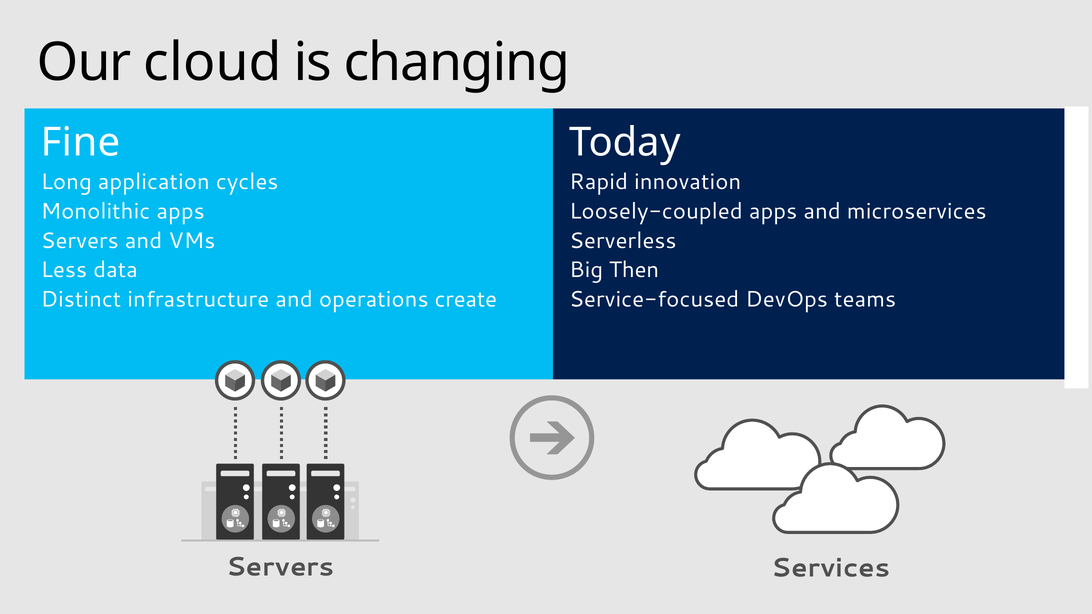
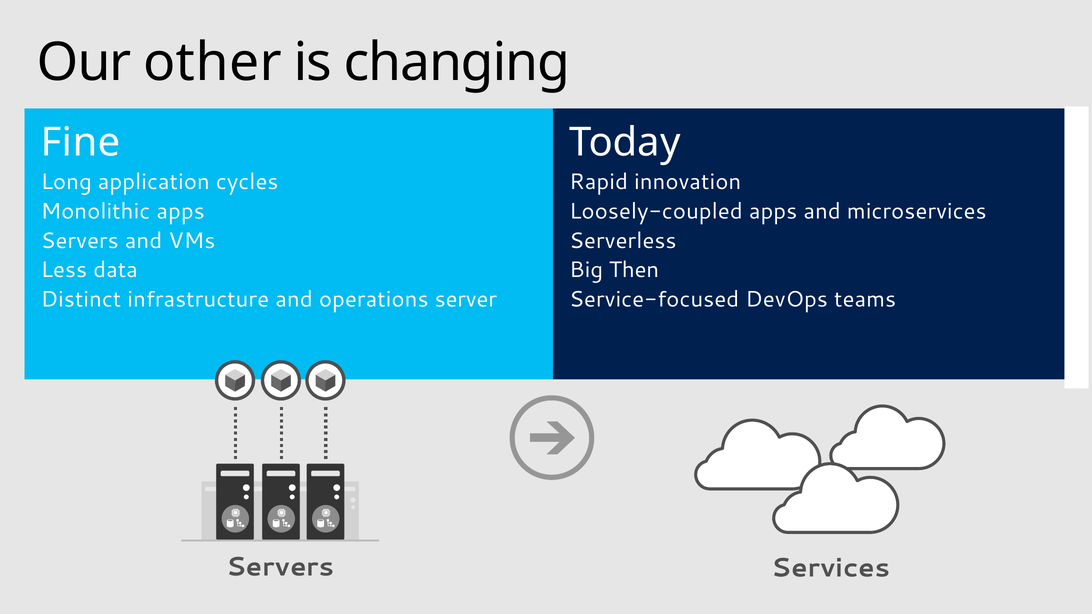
cloud: cloud -> other (212, 63)
create: create -> server (466, 300)
